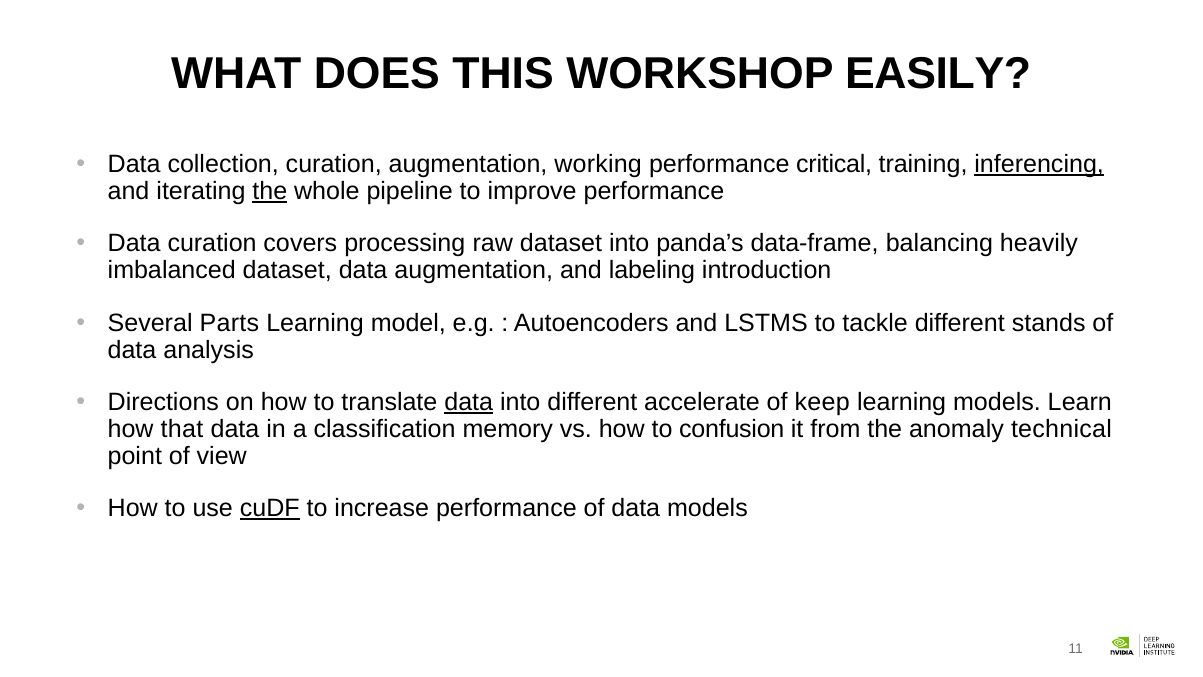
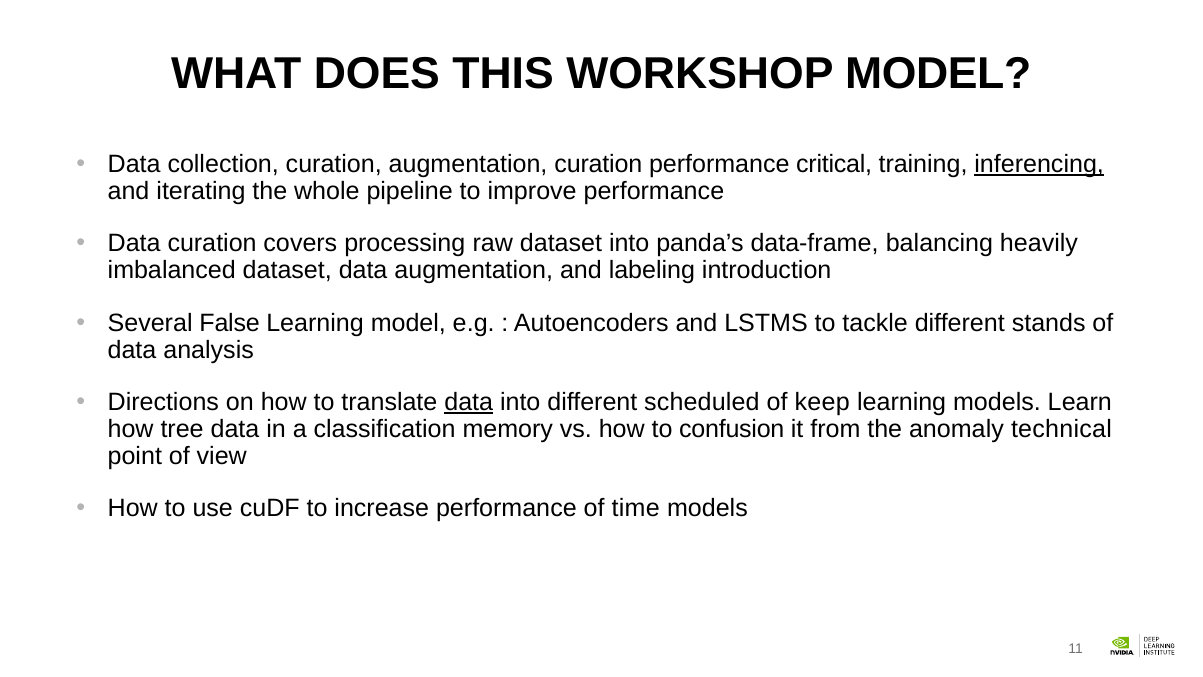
WORKSHOP EASILY: EASILY -> MODEL (938, 74)
augmentation working: working -> curation (598, 164)
the underline: present -> none (270, 191)
Parts: Parts -> False (230, 323)
accelerate: accelerate -> scheduled (702, 402)
that: that -> tree (182, 429)
cuDF underline: present -> none (270, 508)
performance of data: data -> time (636, 508)
